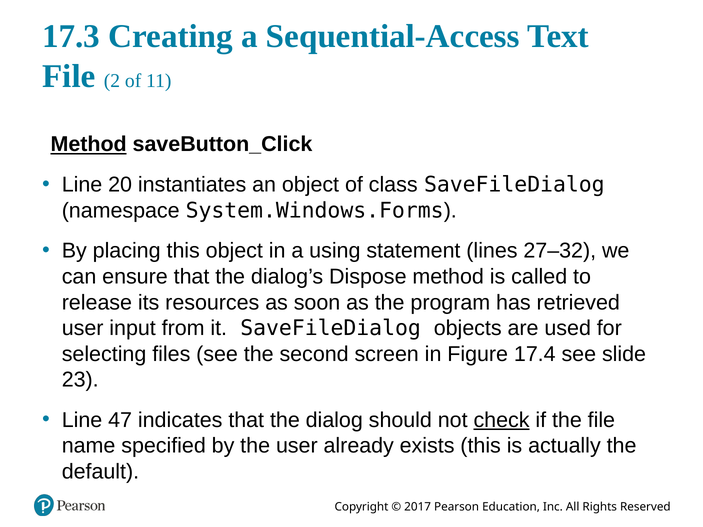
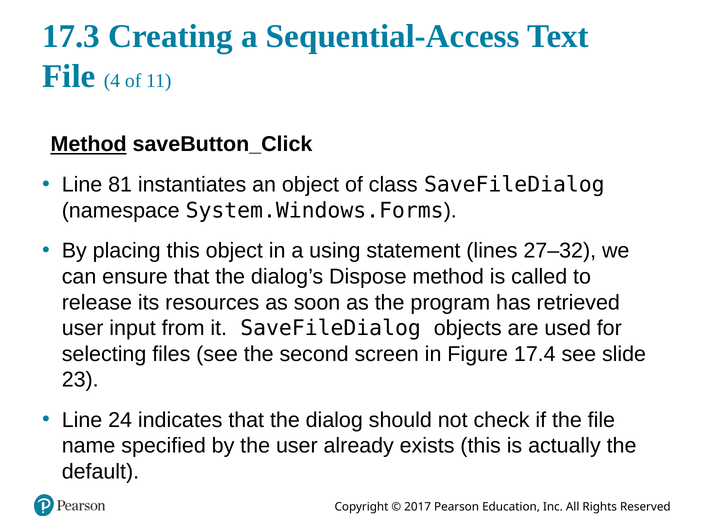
2: 2 -> 4 (112, 81)
20: 20 -> 81 (120, 185)
47: 47 -> 24 (120, 420)
check underline: present -> none (502, 420)
